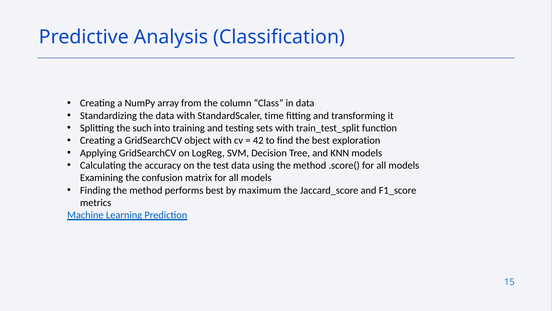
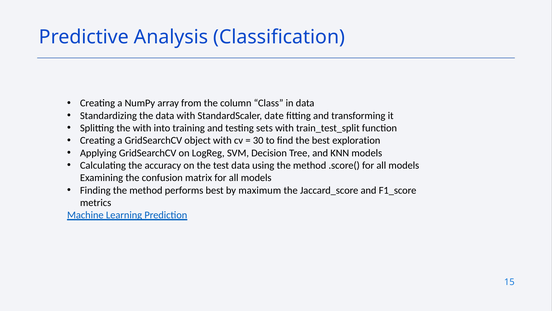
time: time -> date (274, 115)
the such: such -> with (142, 128)
42: 42 -> 30 (258, 140)
